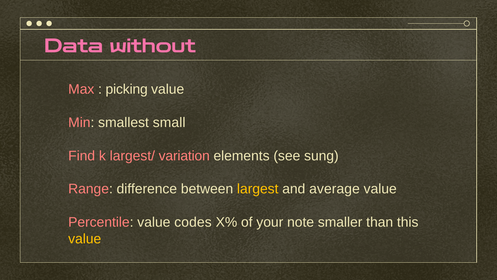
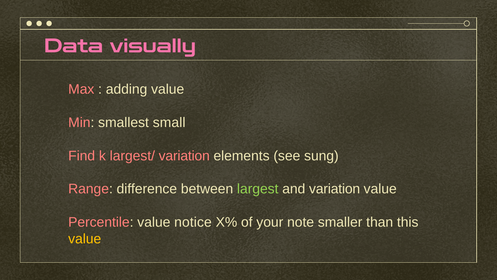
without: without -> visually (153, 46)
picking: picking -> adding (127, 89)
largest colour: yellow -> light green (258, 189)
and average: average -> variation (335, 189)
codes: codes -> notice (193, 222)
